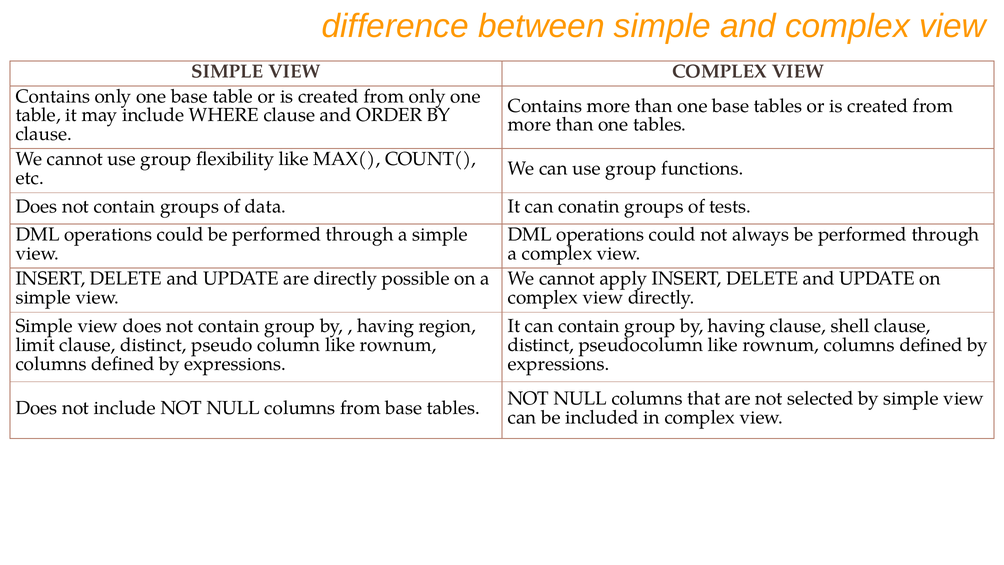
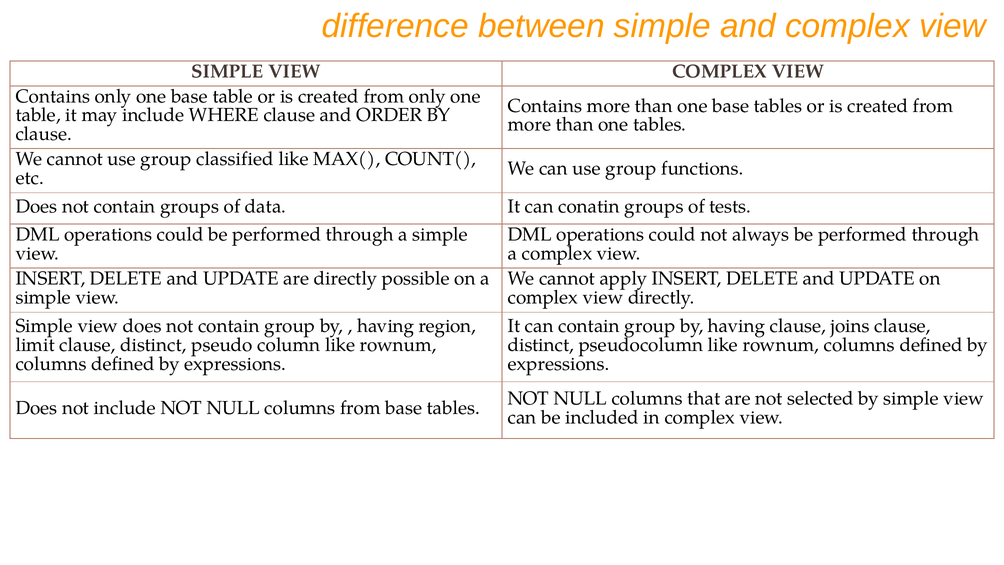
flexibility: flexibility -> classified (235, 159)
shell: shell -> joins (850, 326)
